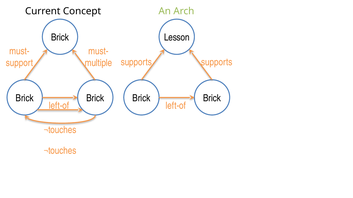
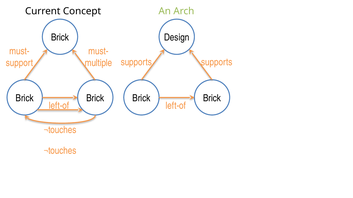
Lesson: Lesson -> Design (177, 38)
